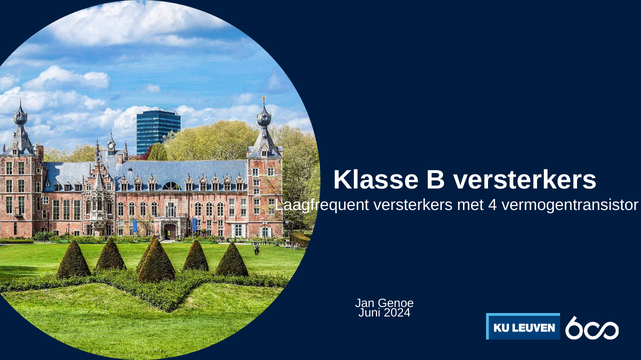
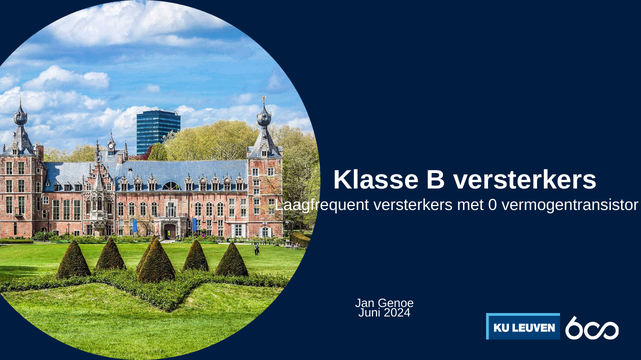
4: 4 -> 0 (493, 205)
